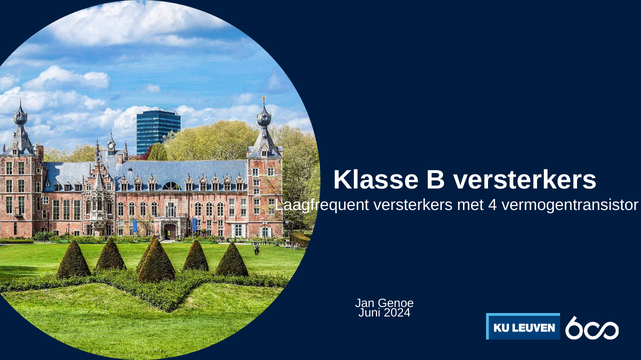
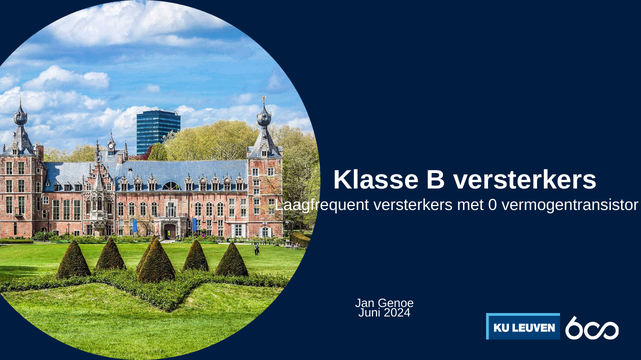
4: 4 -> 0 (493, 205)
